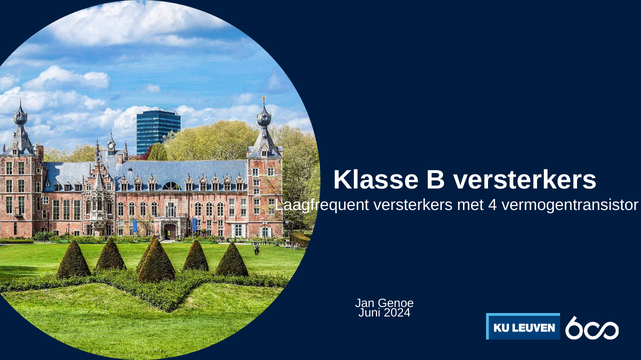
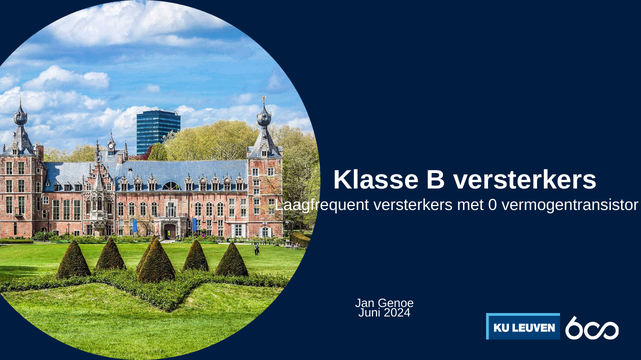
4: 4 -> 0 (493, 205)
